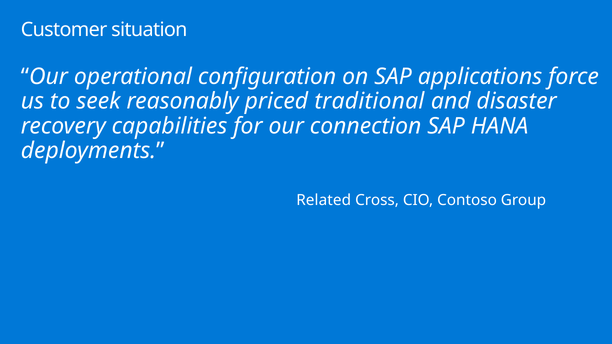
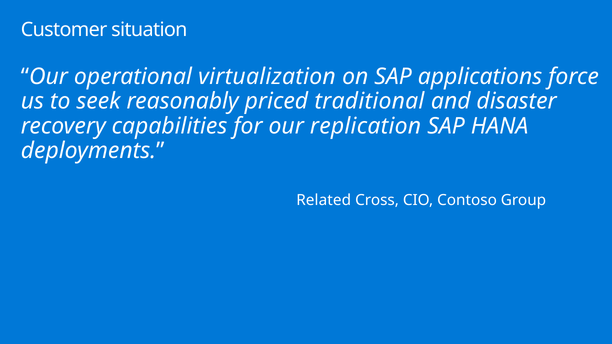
configuration: configuration -> virtualization (267, 77)
connection: connection -> replication (366, 126)
